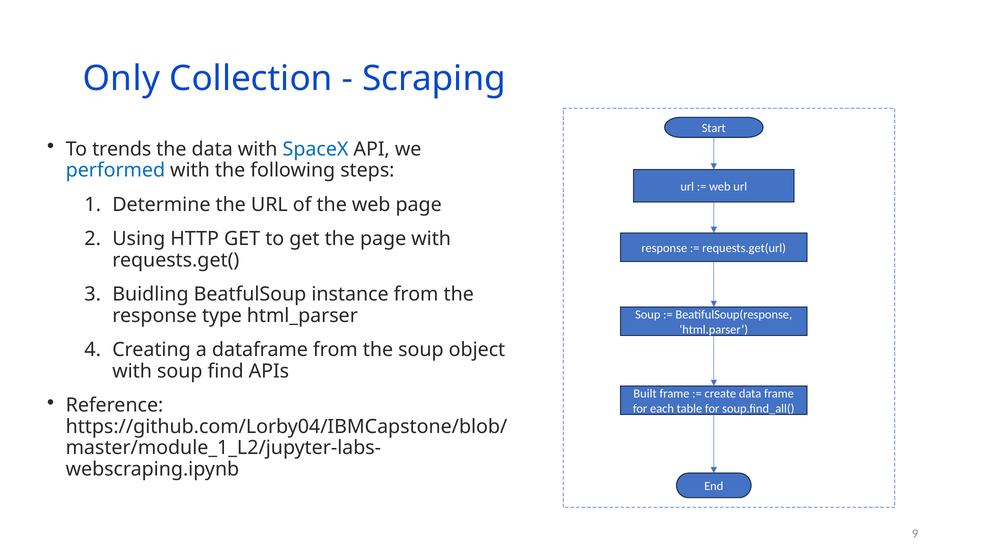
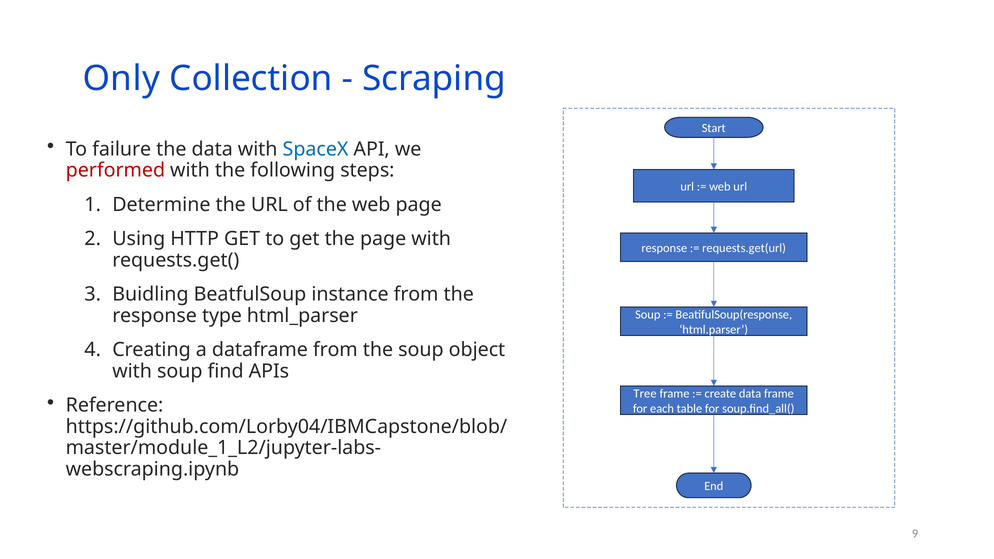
trends: trends -> failure (122, 149)
performed colour: blue -> red (115, 170)
Built: Built -> Tree (645, 394)
